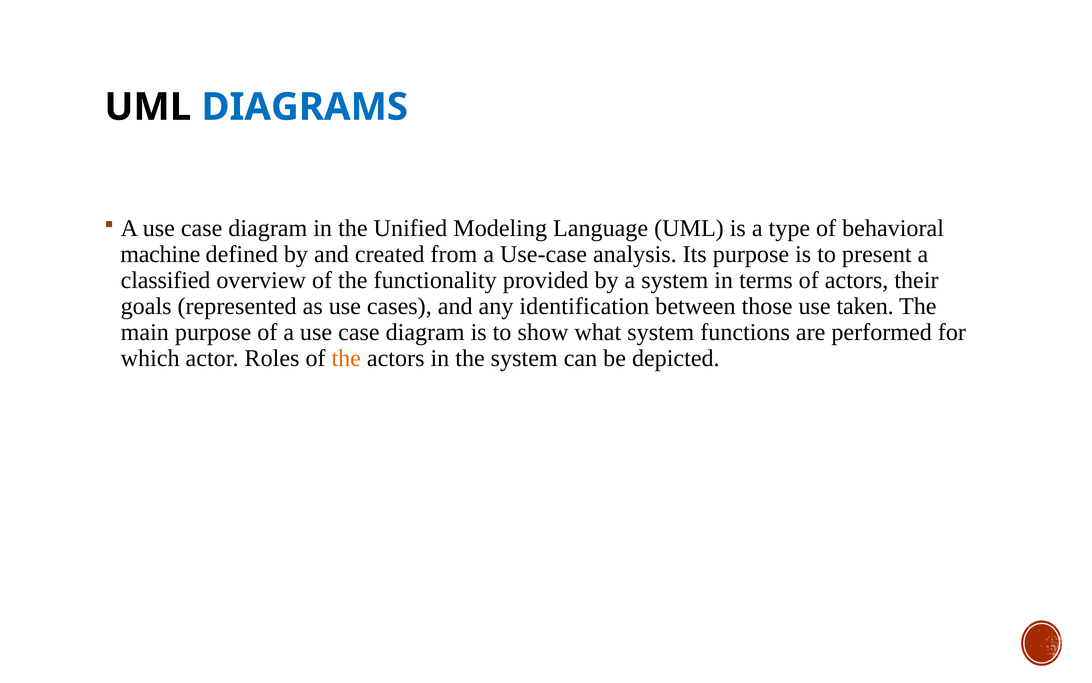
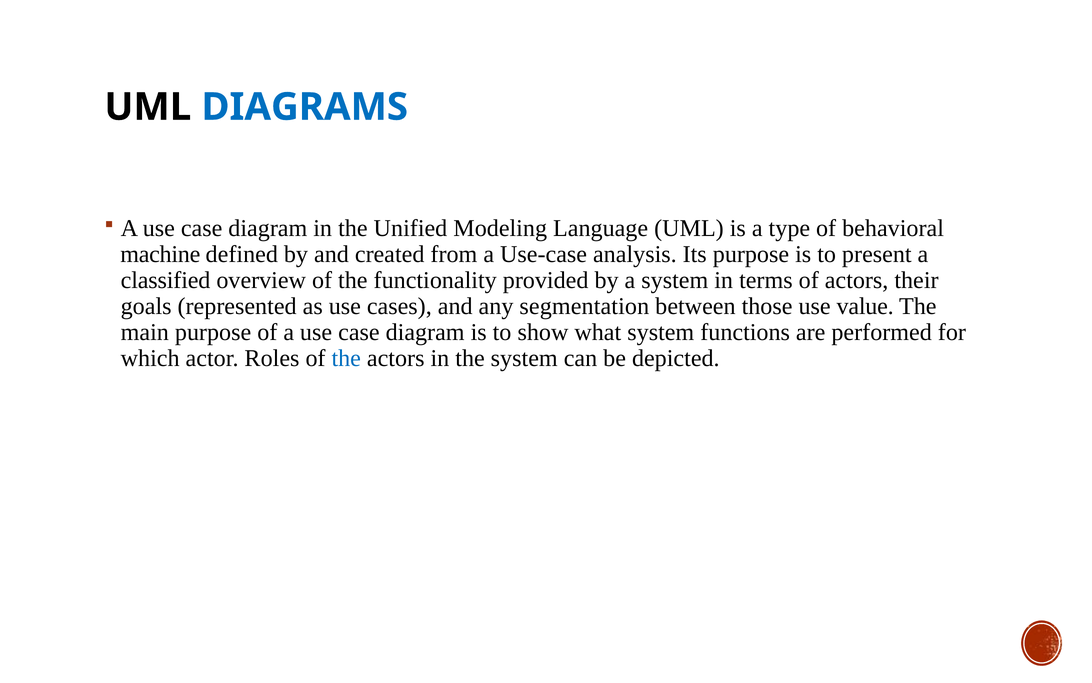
identification: identification -> segmentation (584, 306)
taken: taken -> value (865, 306)
the colour: orange -> blue (346, 358)
